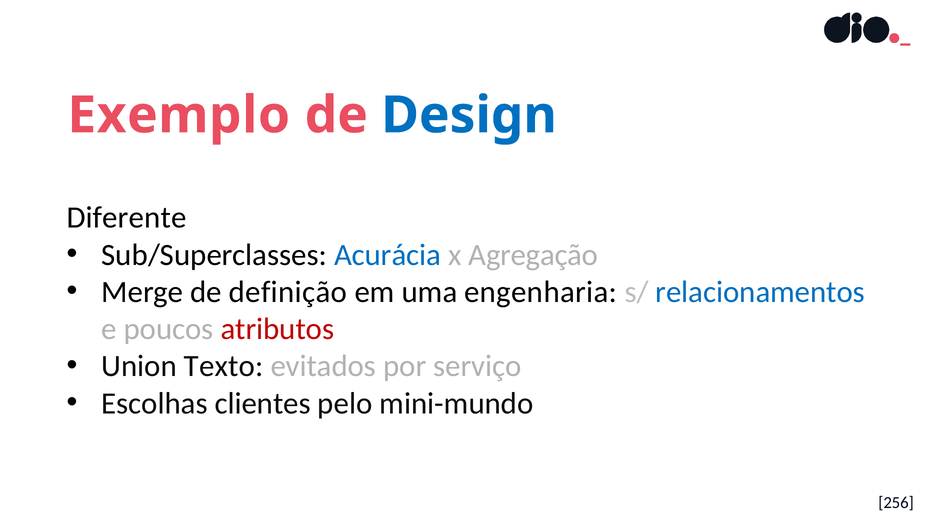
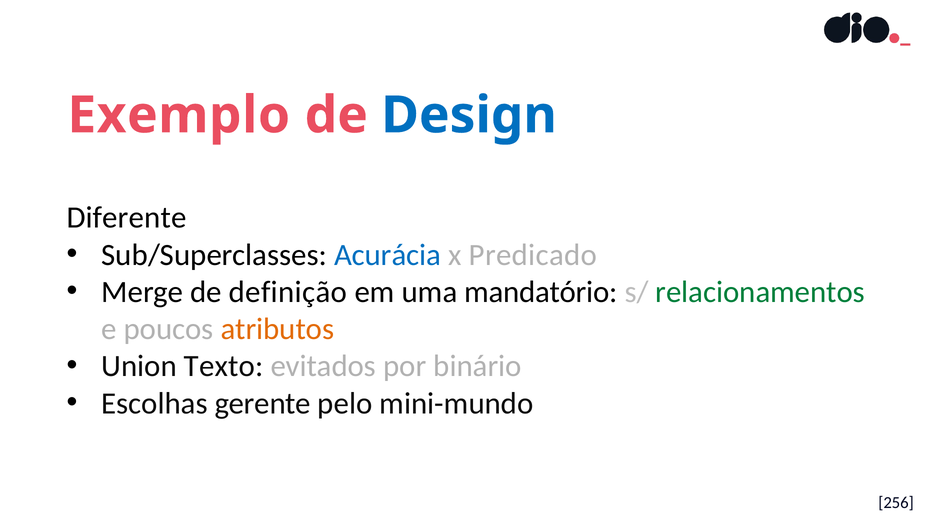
Agregação: Agregação -> Predicado (533, 255)
engenharia: engenharia -> mandatório (541, 292)
relacionamentos colour: blue -> green (760, 292)
atributos colour: red -> orange (277, 329)
serviço: serviço -> binário (478, 366)
clientes: clientes -> gerente (263, 403)
